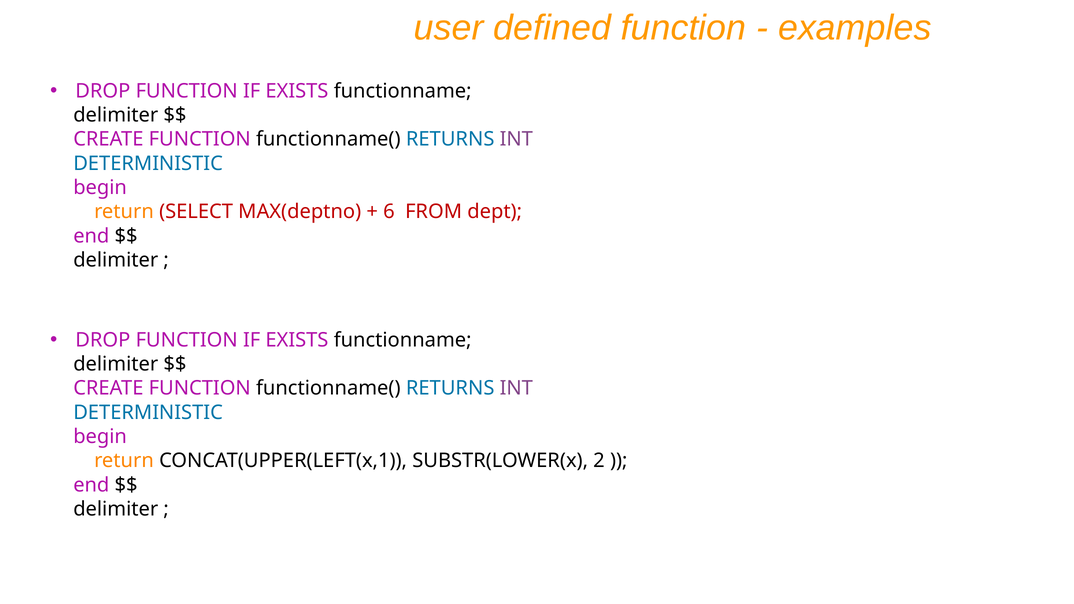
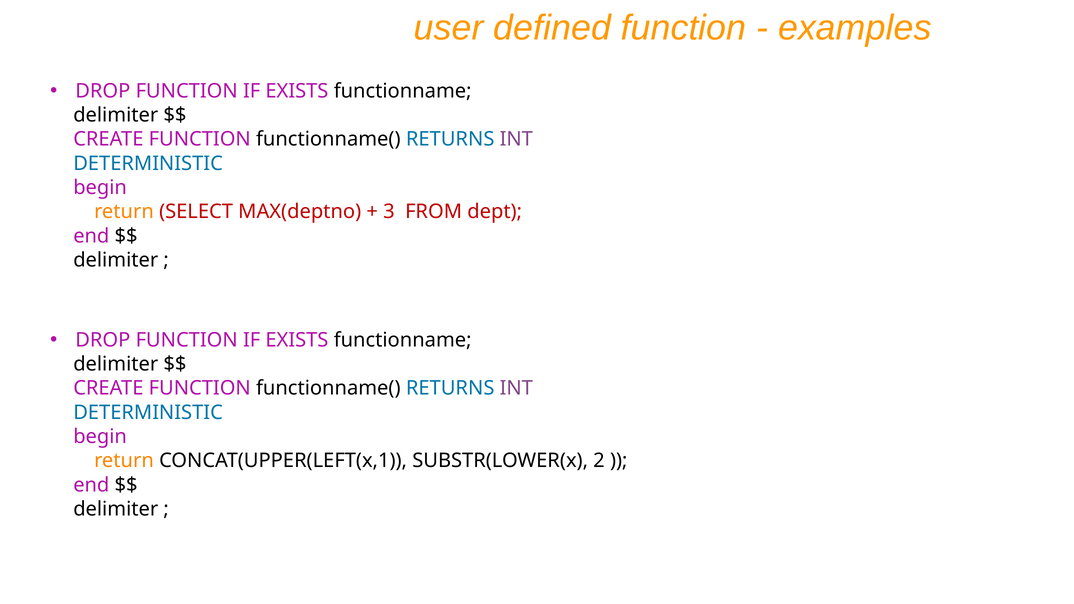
6: 6 -> 3 (389, 212)
